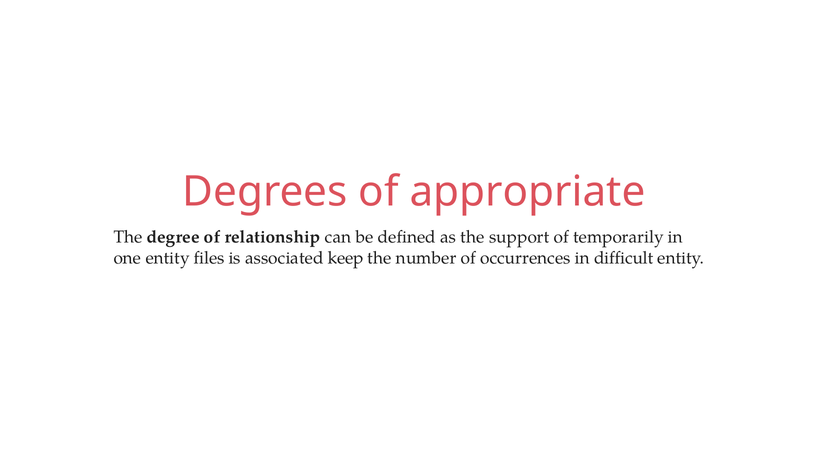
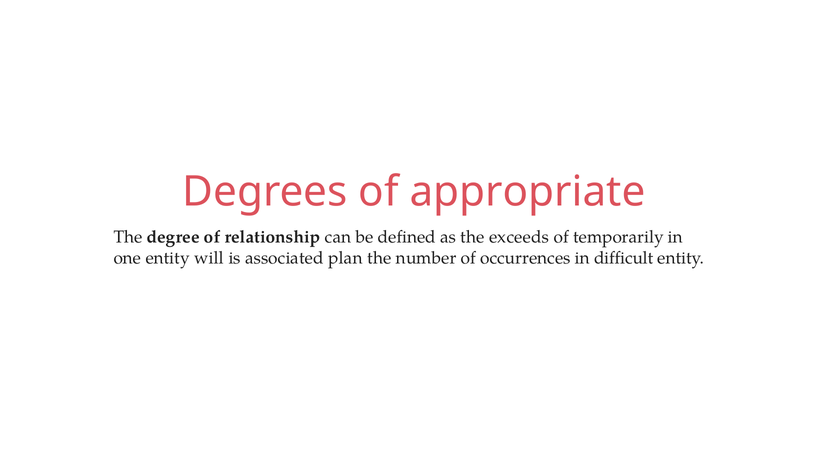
support: support -> exceeds (519, 237)
files: files -> will (209, 258)
keep: keep -> plan (345, 258)
